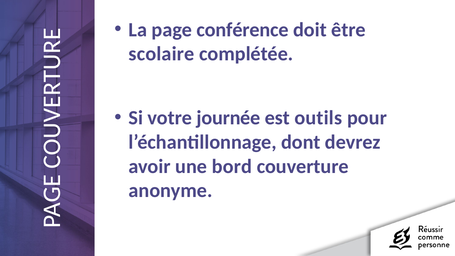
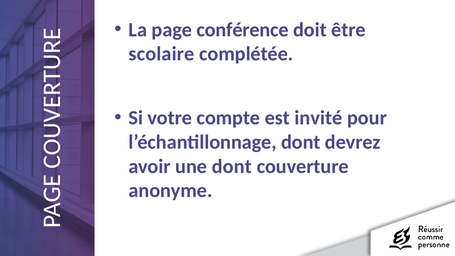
journée: journée -> compte (228, 118)
outils: outils -> invité (318, 118)
une bord: bord -> dont (232, 166)
